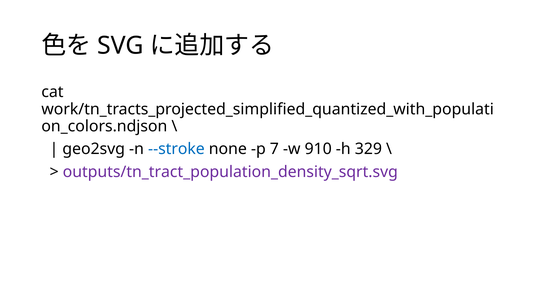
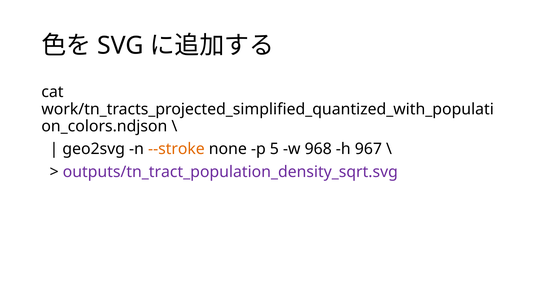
--stroke colour: blue -> orange (176, 149)
7: 7 -> 5 (274, 149)
910: 910 -> 968 (318, 149)
329: 329 -> 967 (368, 149)
